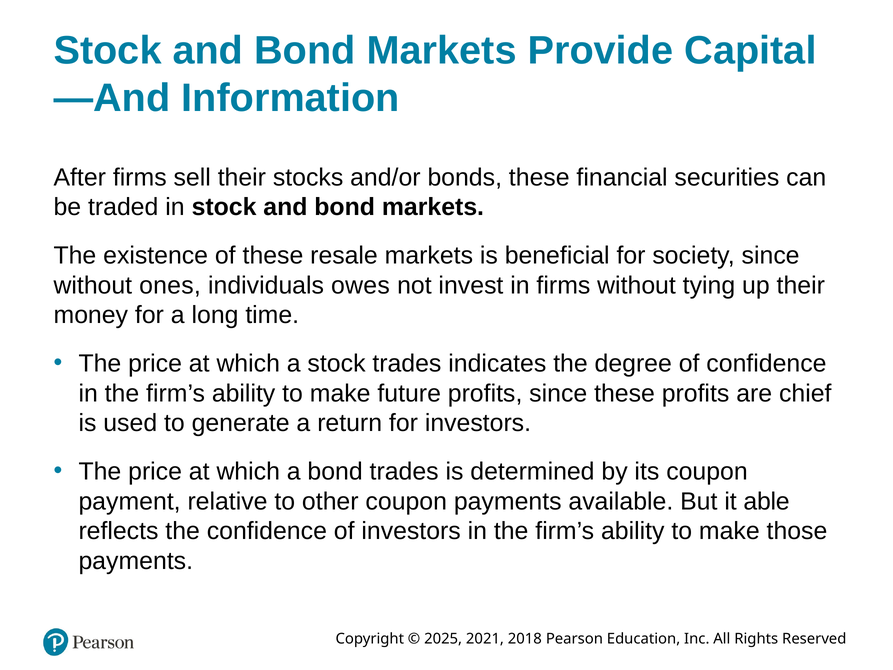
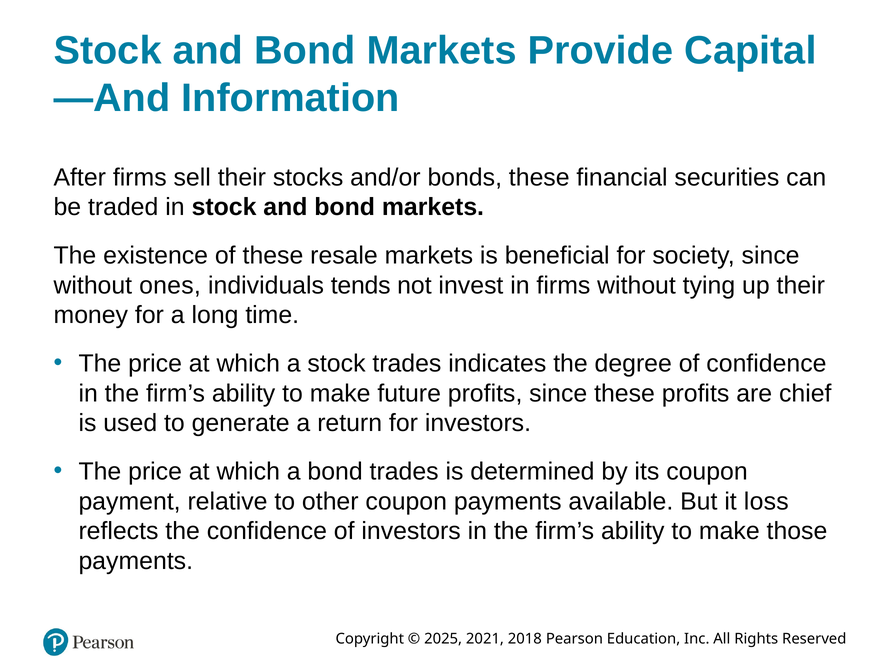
owes: owes -> tends (361, 285)
able: able -> loss (766, 501)
